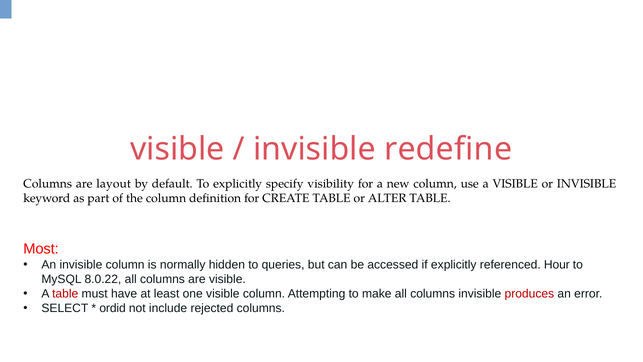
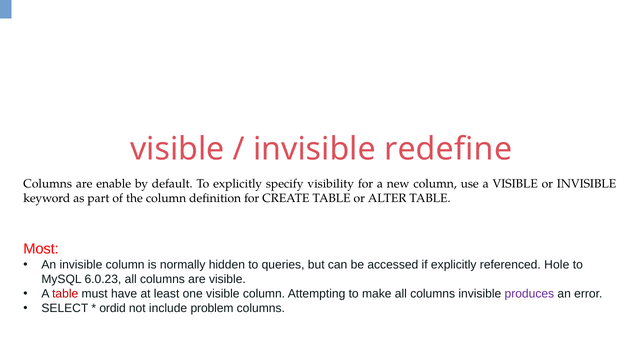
layout: layout -> enable (114, 184)
Hour: Hour -> Hole (557, 265)
8.0.22: 8.0.22 -> 6.0.23 (103, 279)
produces colour: red -> purple (529, 293)
rejected: rejected -> problem (212, 308)
